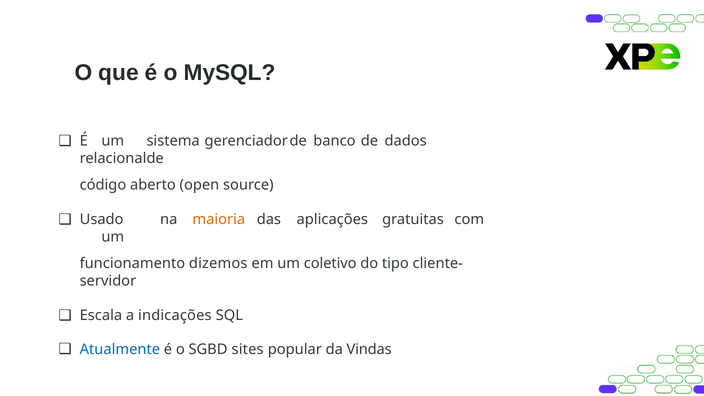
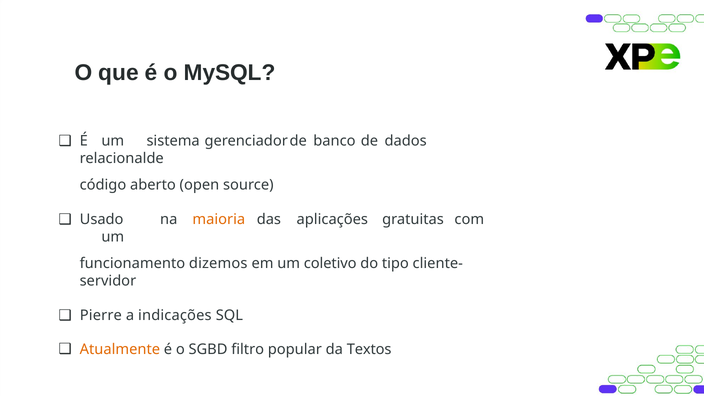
Escala: Escala -> Pierre (101, 316)
Atualmente colour: blue -> orange (120, 349)
sites: sites -> filtro (248, 349)
Vindas: Vindas -> Textos (369, 349)
